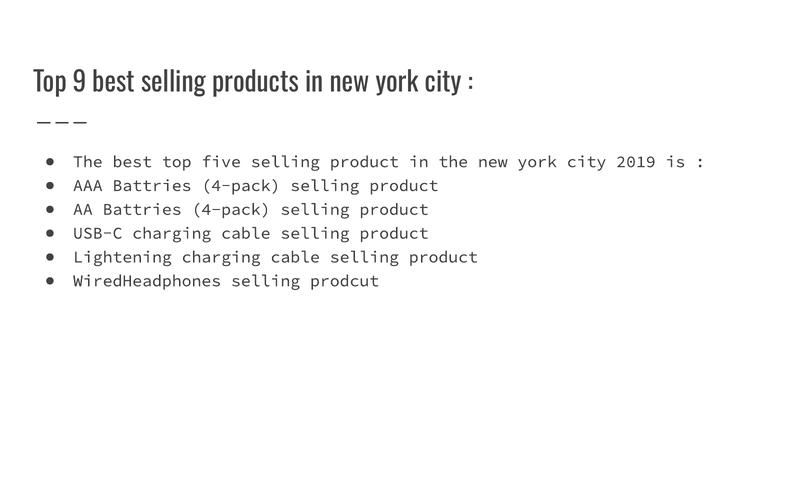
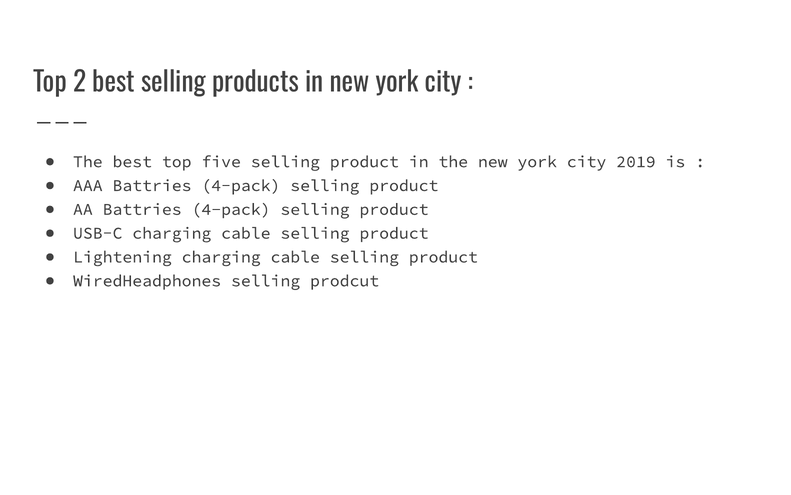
9: 9 -> 2 (80, 83)
